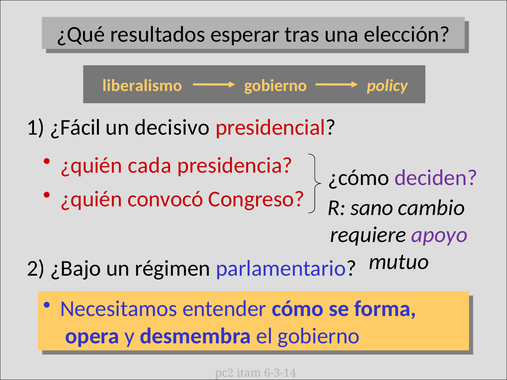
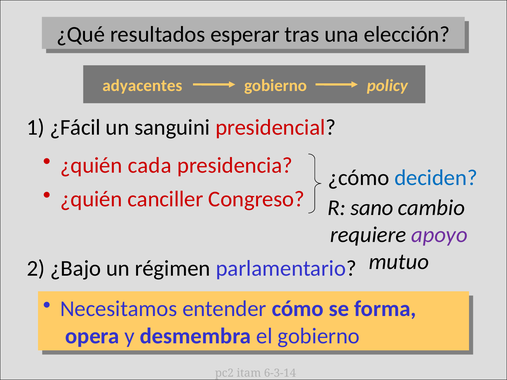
liberalismo: liberalismo -> adyacentes (142, 86)
decisivo: decisivo -> sanguini (172, 127)
deciden colour: purple -> blue (436, 178)
convocó: convocó -> canciller (165, 199)
